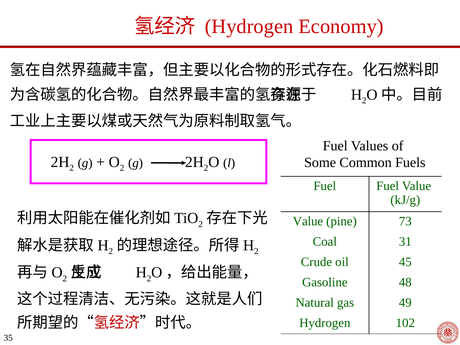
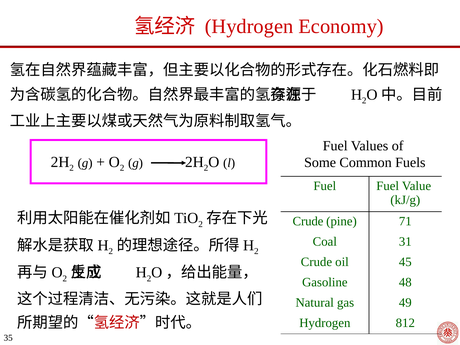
Value: Value -> Crude (308, 221)
73: 73 -> 71 (405, 221)
102: 102 -> 812 (405, 323)
